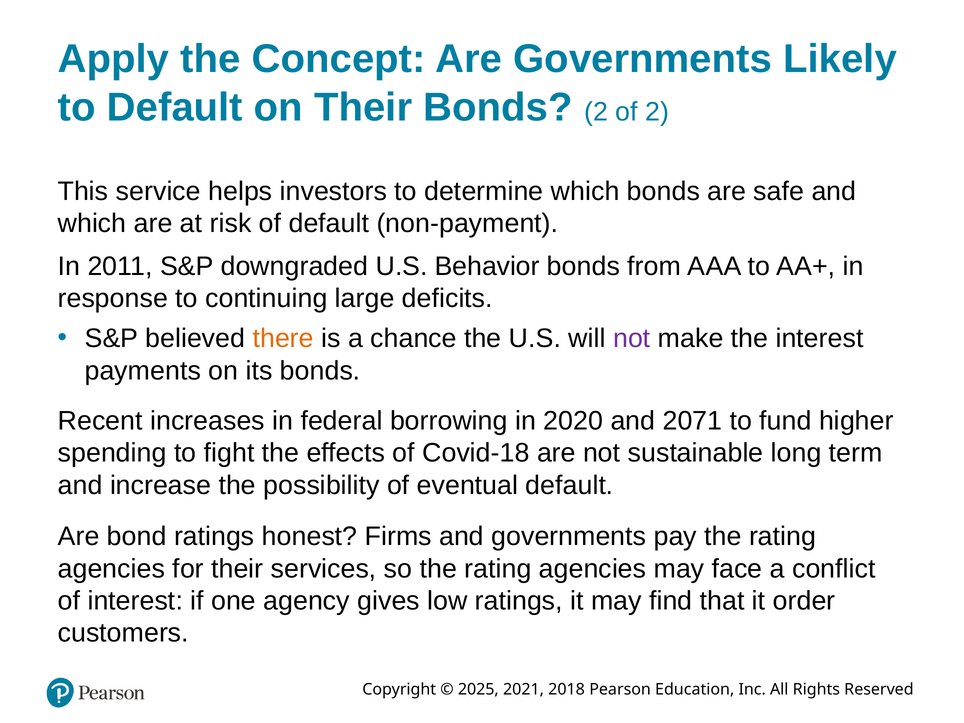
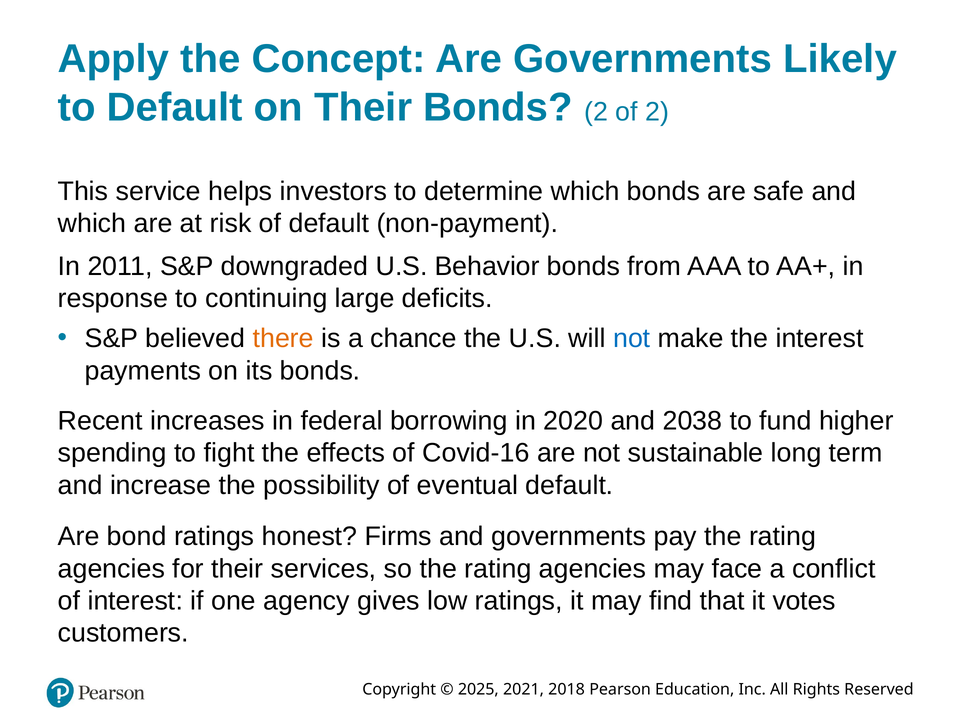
not colour: purple -> blue (632, 339)
2071: 2071 -> 2038 (692, 421)
Covid-18: Covid-18 -> Covid-16 (476, 453)
order: order -> votes (804, 601)
